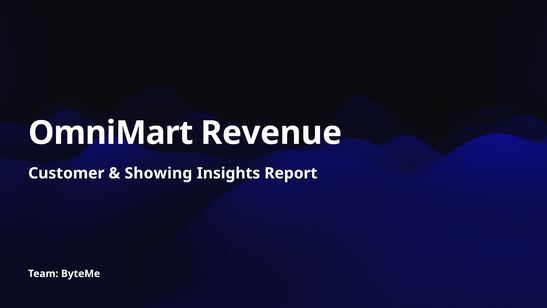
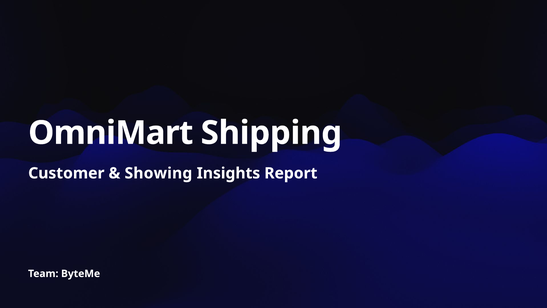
Revenue: Revenue -> Shipping (271, 133)
